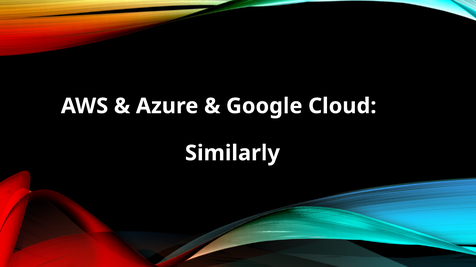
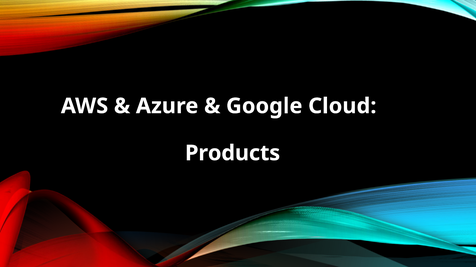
Similarly: Similarly -> Products (233, 154)
